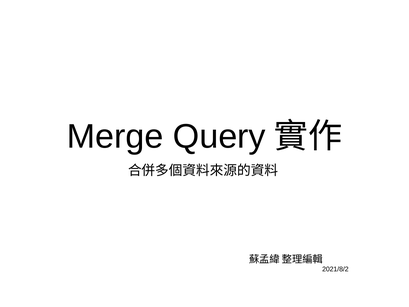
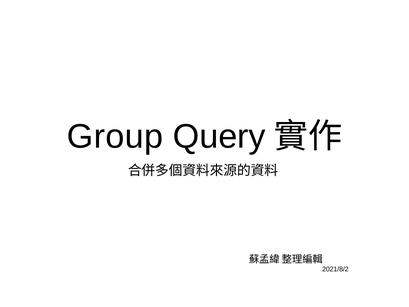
Merge: Merge -> Group (115, 136)
